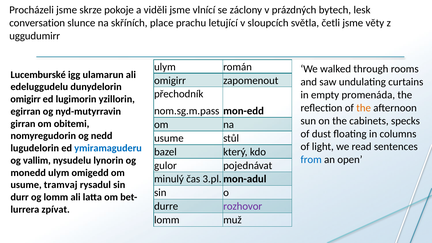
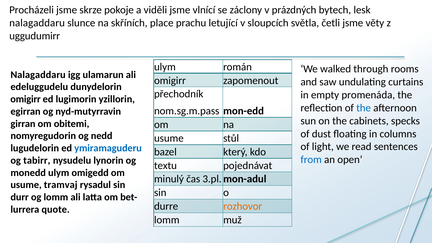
conversation: conversation -> nalagaddaru (37, 23)
Lucemburské: Lucemburské -> Nalagaddaru (38, 75)
the colour: orange -> blue (364, 108)
vallim: vallim -> tabirr (37, 160)
gulor: gulor -> textu (165, 165)
rozhovor colour: purple -> orange (243, 206)
zpívat: zpívat -> quote (56, 209)
